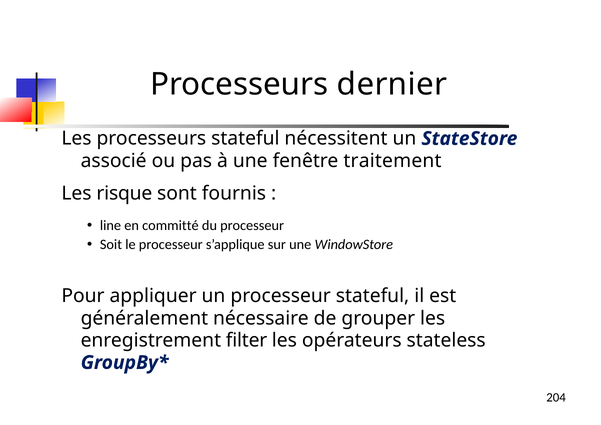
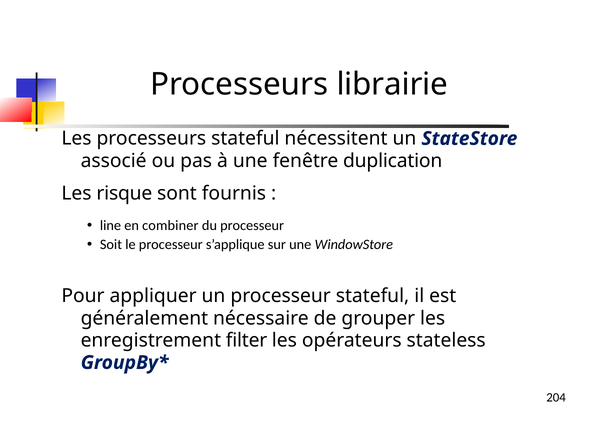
dernier: dernier -> librairie (392, 85)
traitement: traitement -> duplication (393, 161)
committé: committé -> combiner (170, 225)
